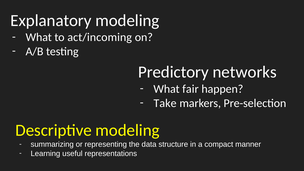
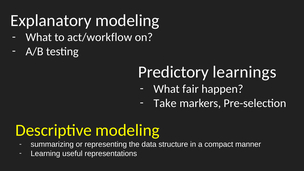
act/incoming: act/incoming -> act/workflow (100, 37)
networks: networks -> learnings (245, 72)
